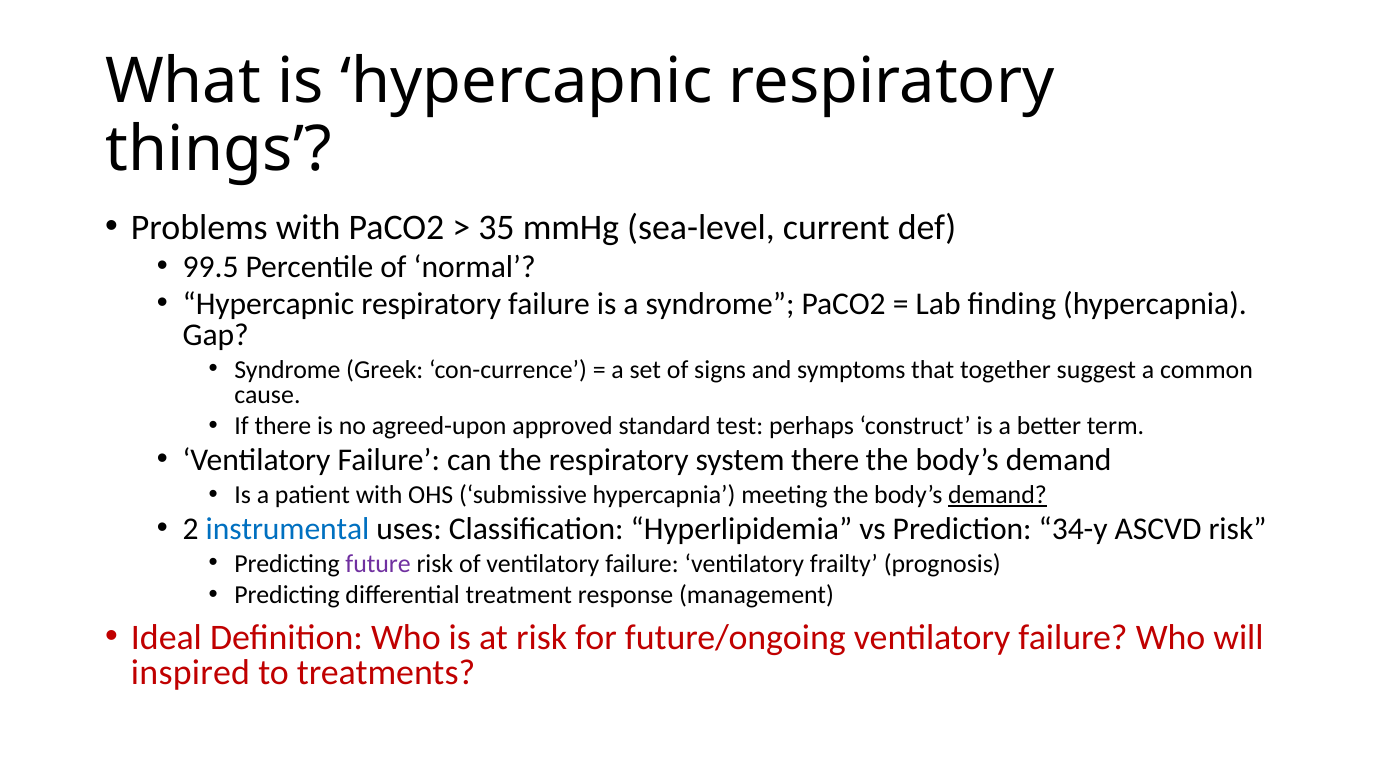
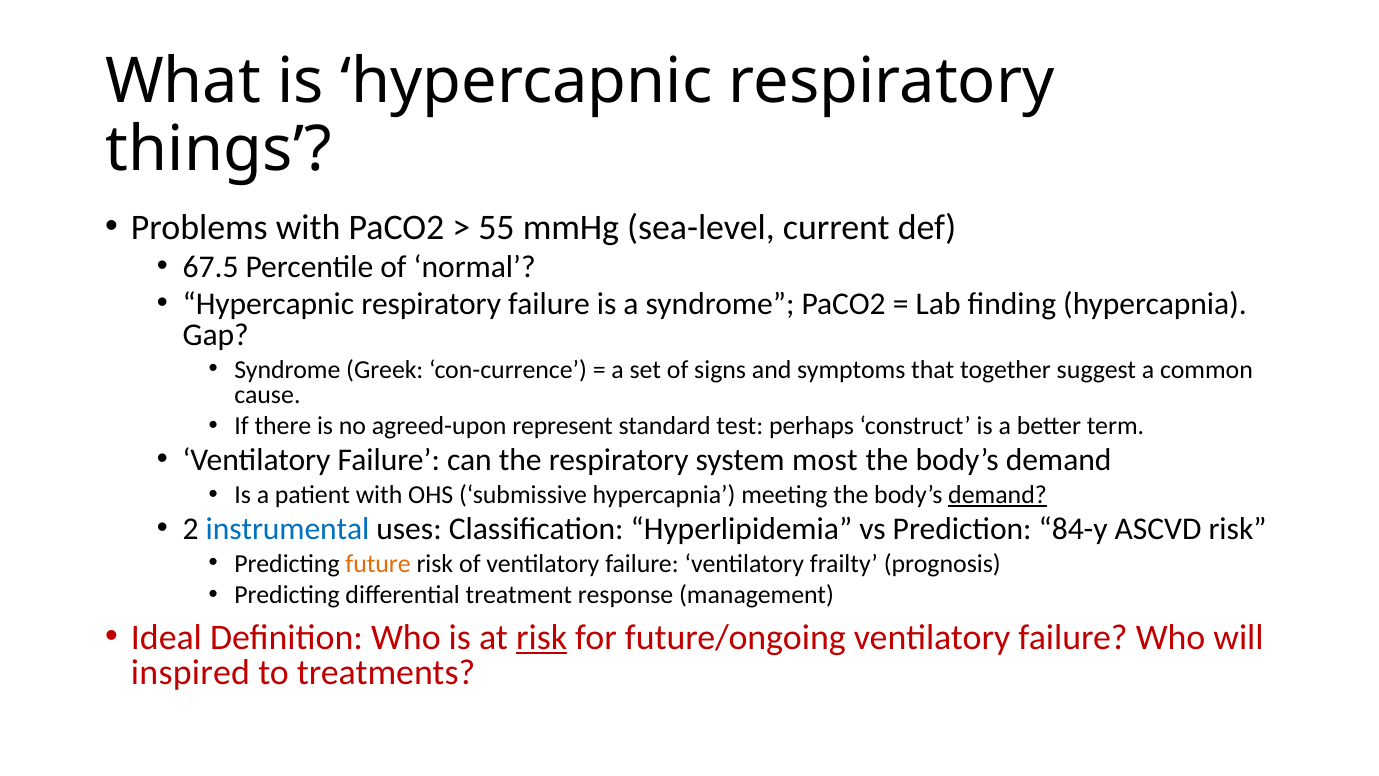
35: 35 -> 55 (496, 228)
99.5: 99.5 -> 67.5 (211, 267)
approved: approved -> represent (563, 426)
system there: there -> most (825, 460)
34-y: 34-y -> 84-y (1073, 529)
future colour: purple -> orange (378, 564)
risk underline: none -> present (542, 638)
